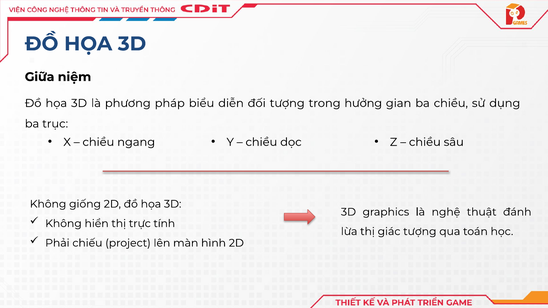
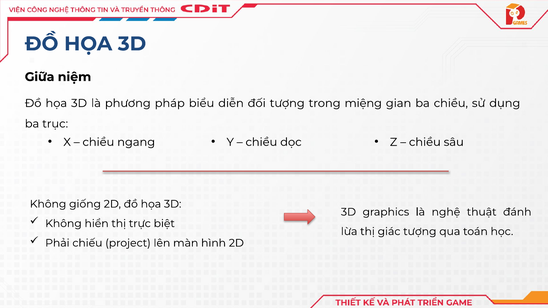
hưởng: hưởng -> miệng (363, 103)
tính: tính -> biệt (164, 224)
